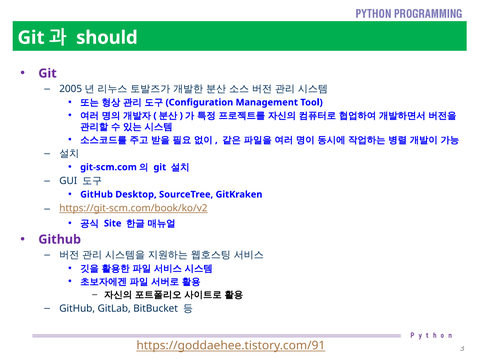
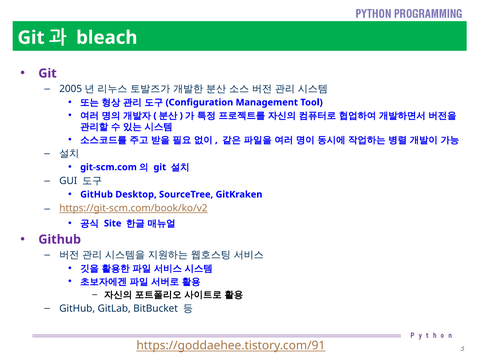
should: should -> bleach (107, 38)
